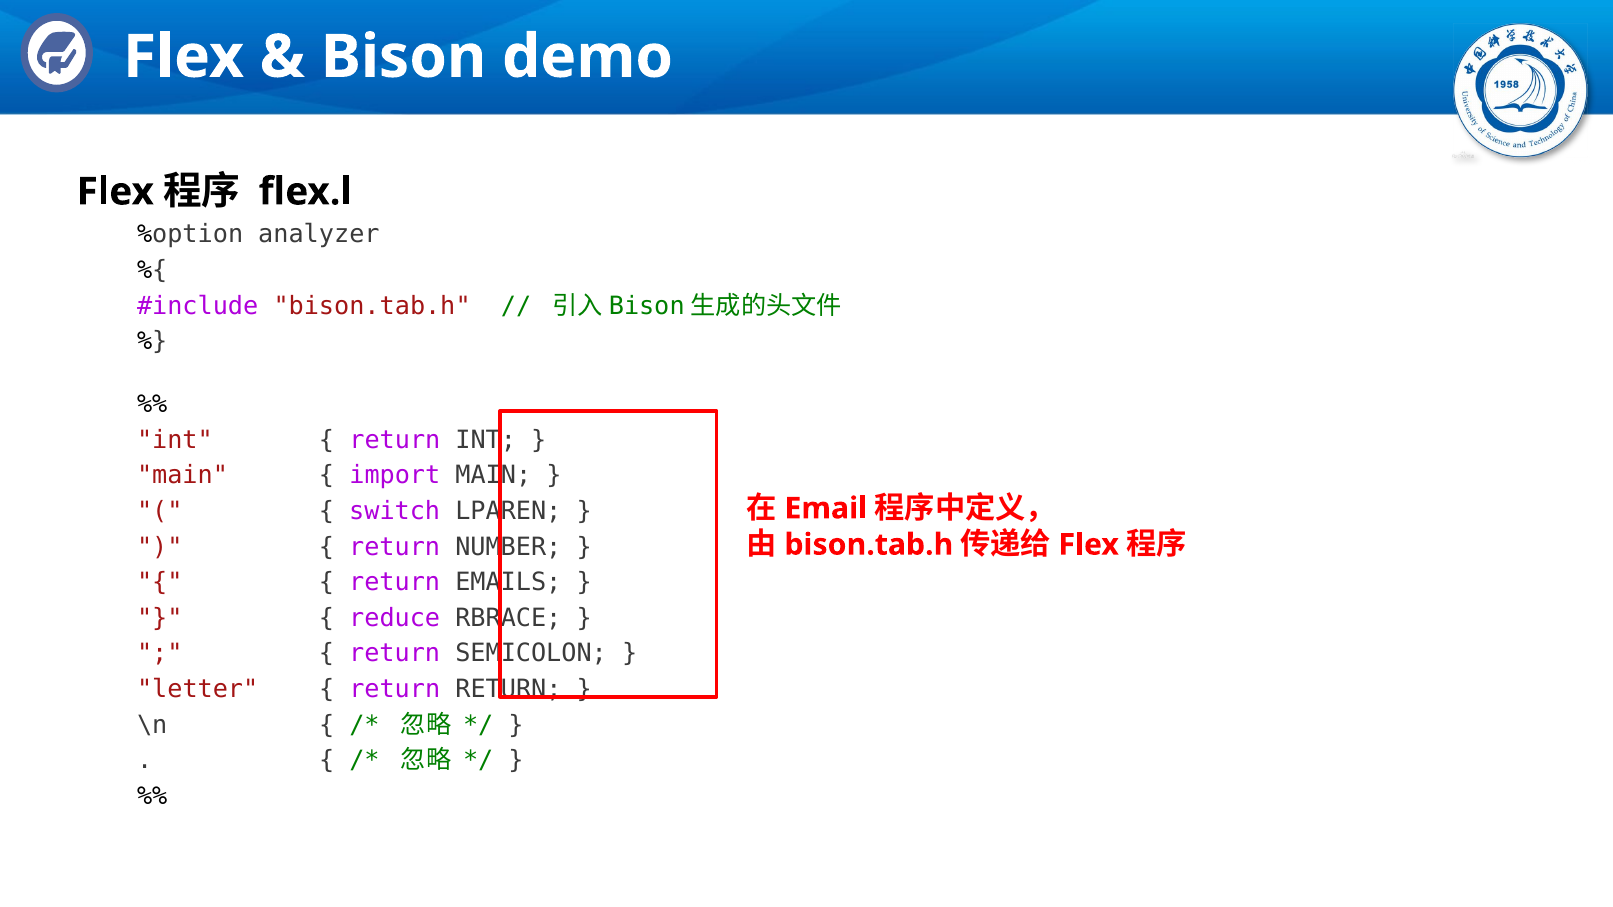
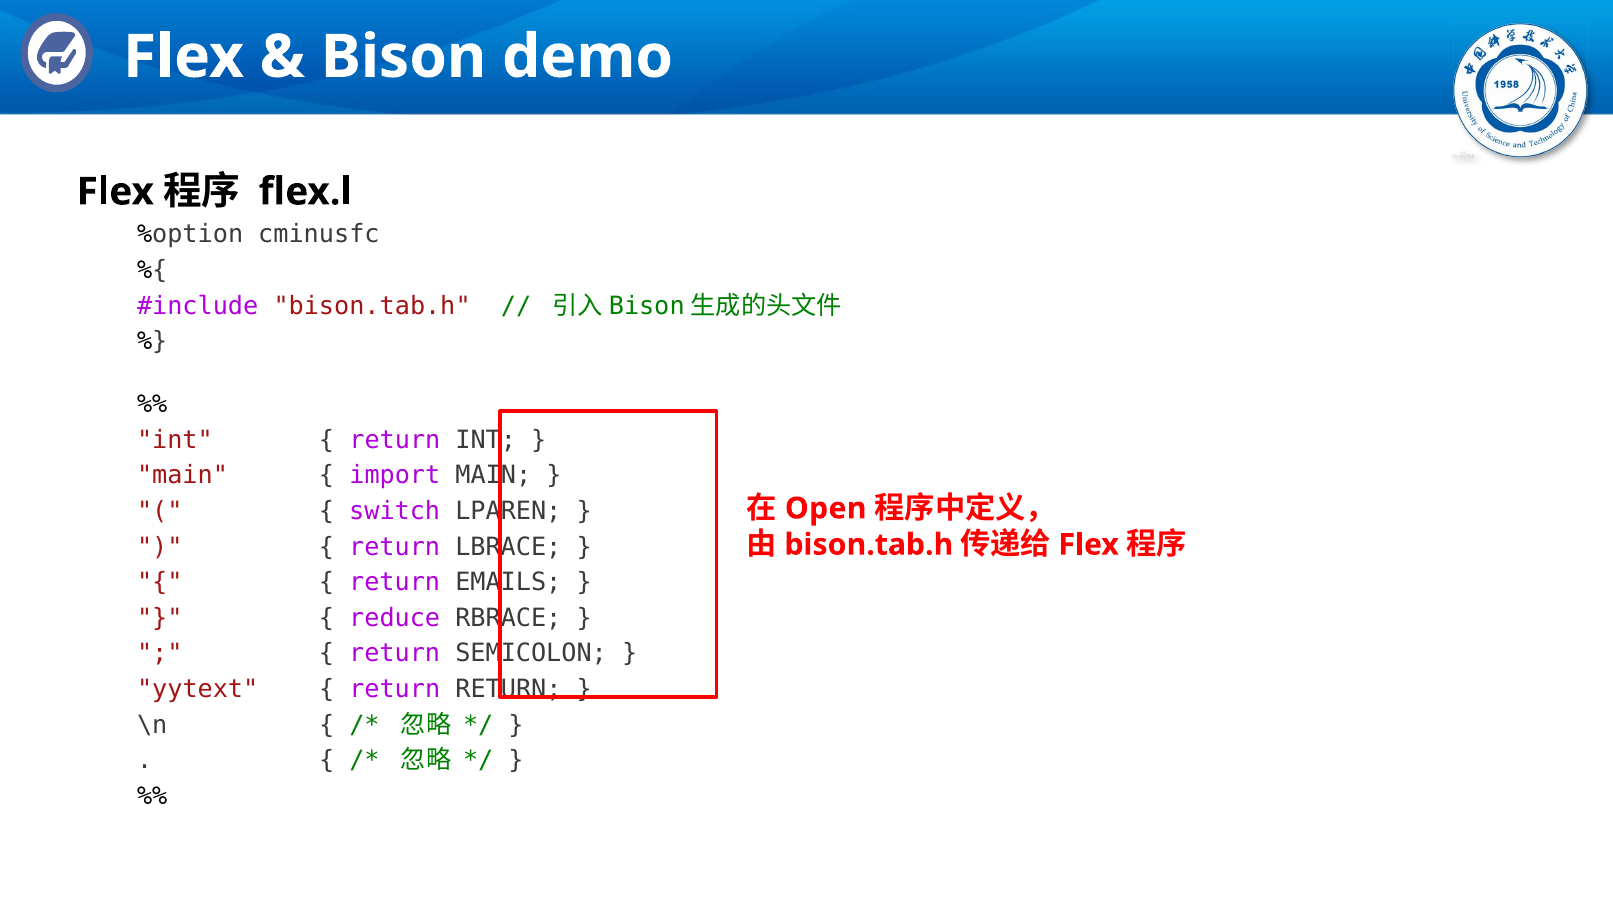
analyzer: analyzer -> cminusfc (319, 235)
Email: Email -> Open (826, 509)
NUMBER: NUMBER -> LBRACE (508, 547)
letter: letter -> yytext (198, 689)
